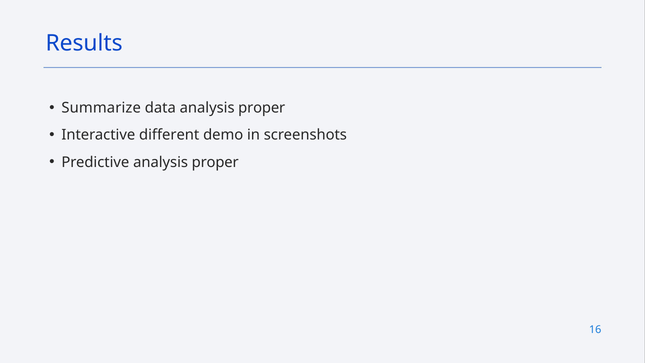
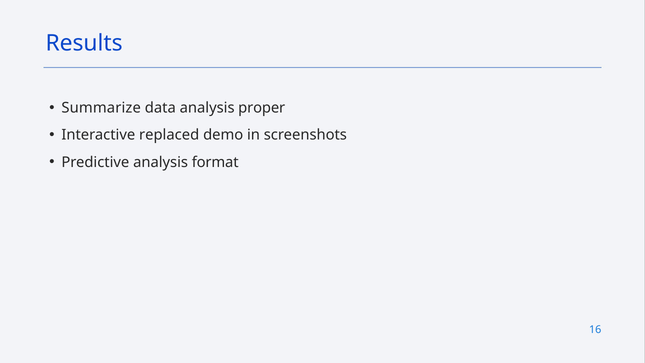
different: different -> replaced (169, 135)
Predictive analysis proper: proper -> format (215, 162)
